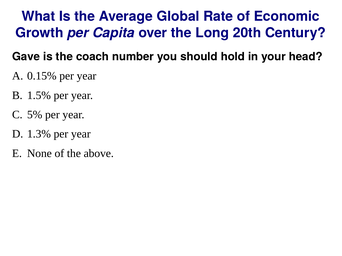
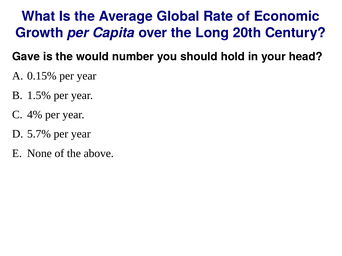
coach: coach -> would (92, 57)
5%: 5% -> 4% (35, 115)
1.3%: 1.3% -> 5.7% (39, 134)
